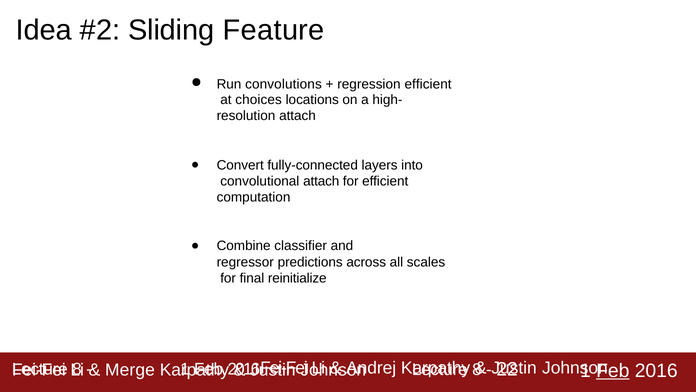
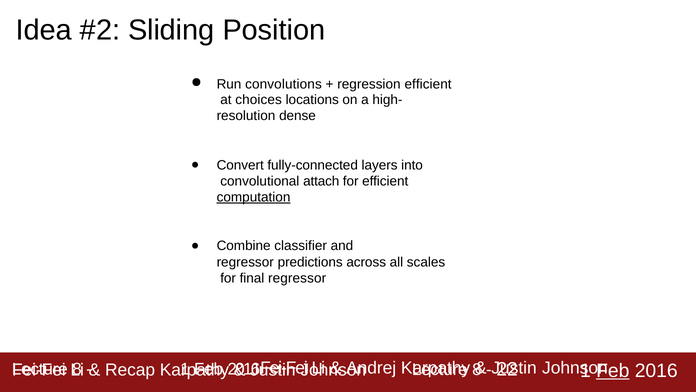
Feature: Feature -> Position (274, 30)
resolution attach: attach -> dense (297, 116)
computation underline: none -> present (254, 197)
final reinitialize: reinitialize -> regressor (297, 278)
Merge: Merge -> Recap (130, 369)
